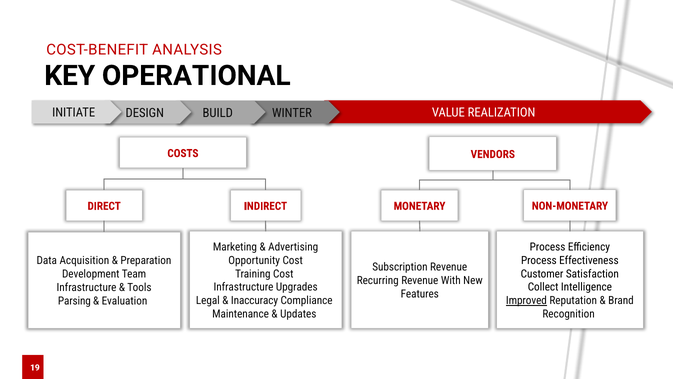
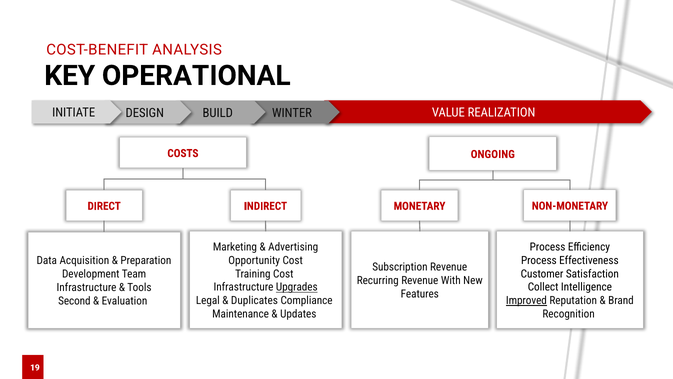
VENDORS: VENDORS -> ONGOING (493, 154)
Upgrades underline: none -> present (297, 287)
Inaccuracy: Inaccuracy -> Duplicates (254, 300)
Parsing: Parsing -> Second (74, 301)
